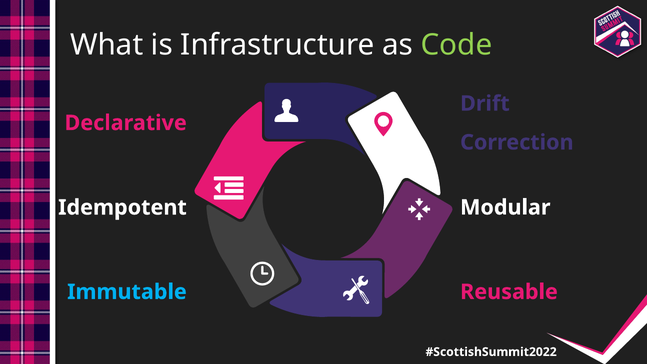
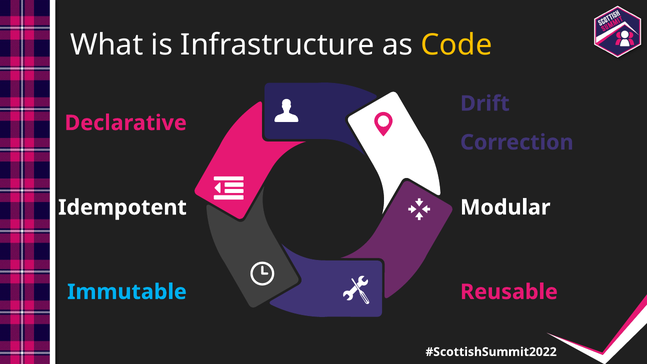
Code colour: light green -> yellow (456, 45)
